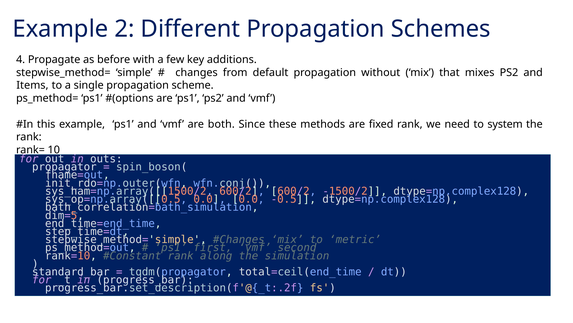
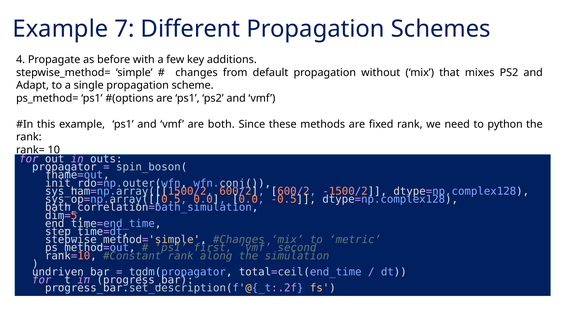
2: 2 -> 7 (124, 29)
Items: Items -> Adapt (33, 85)
system: system -> python (505, 124)
standard_bar: standard_bar -> undriven_bar (71, 271)
